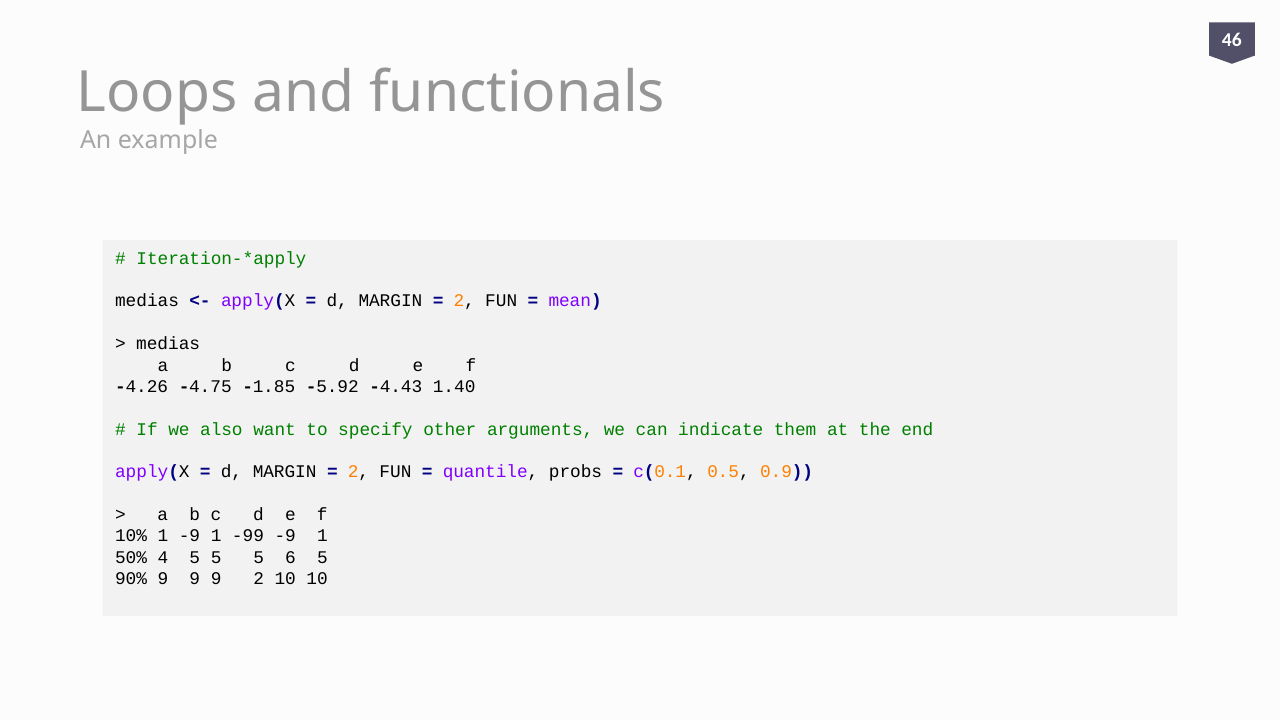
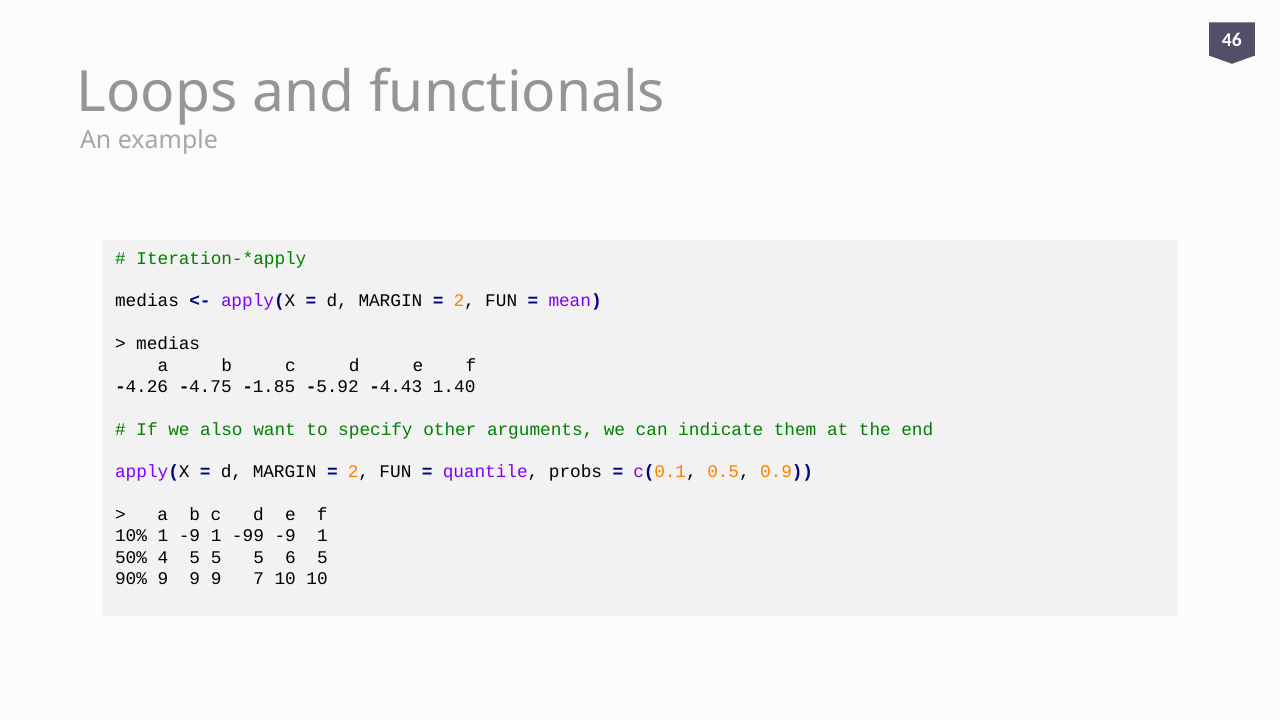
9 2: 2 -> 7 (259, 579)
